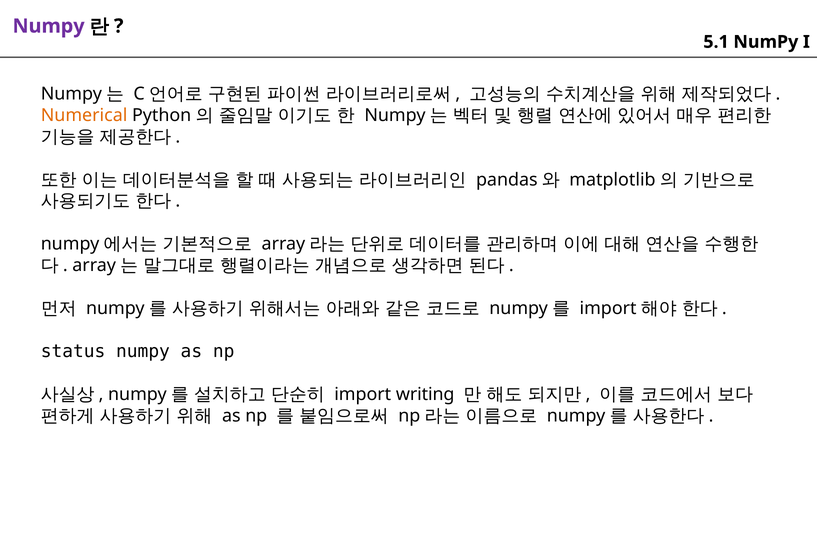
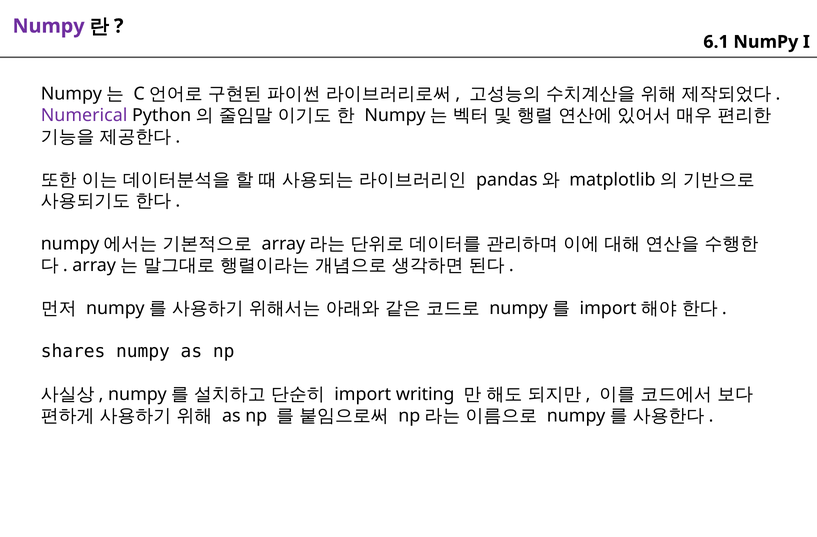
5.1: 5.1 -> 6.1 (716, 42)
Numerical colour: orange -> purple (84, 115)
status: status -> shares (73, 351)
